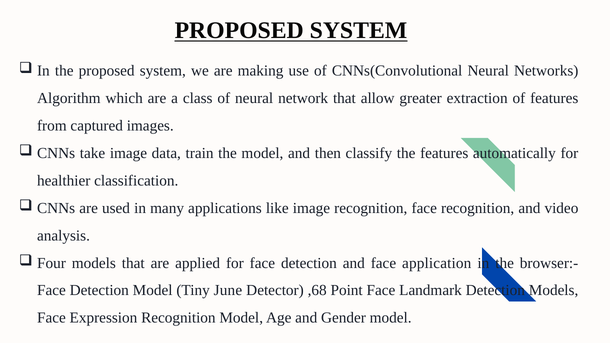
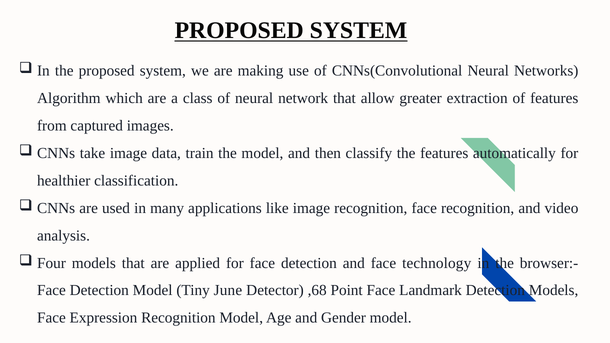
application: application -> technology (437, 263)
